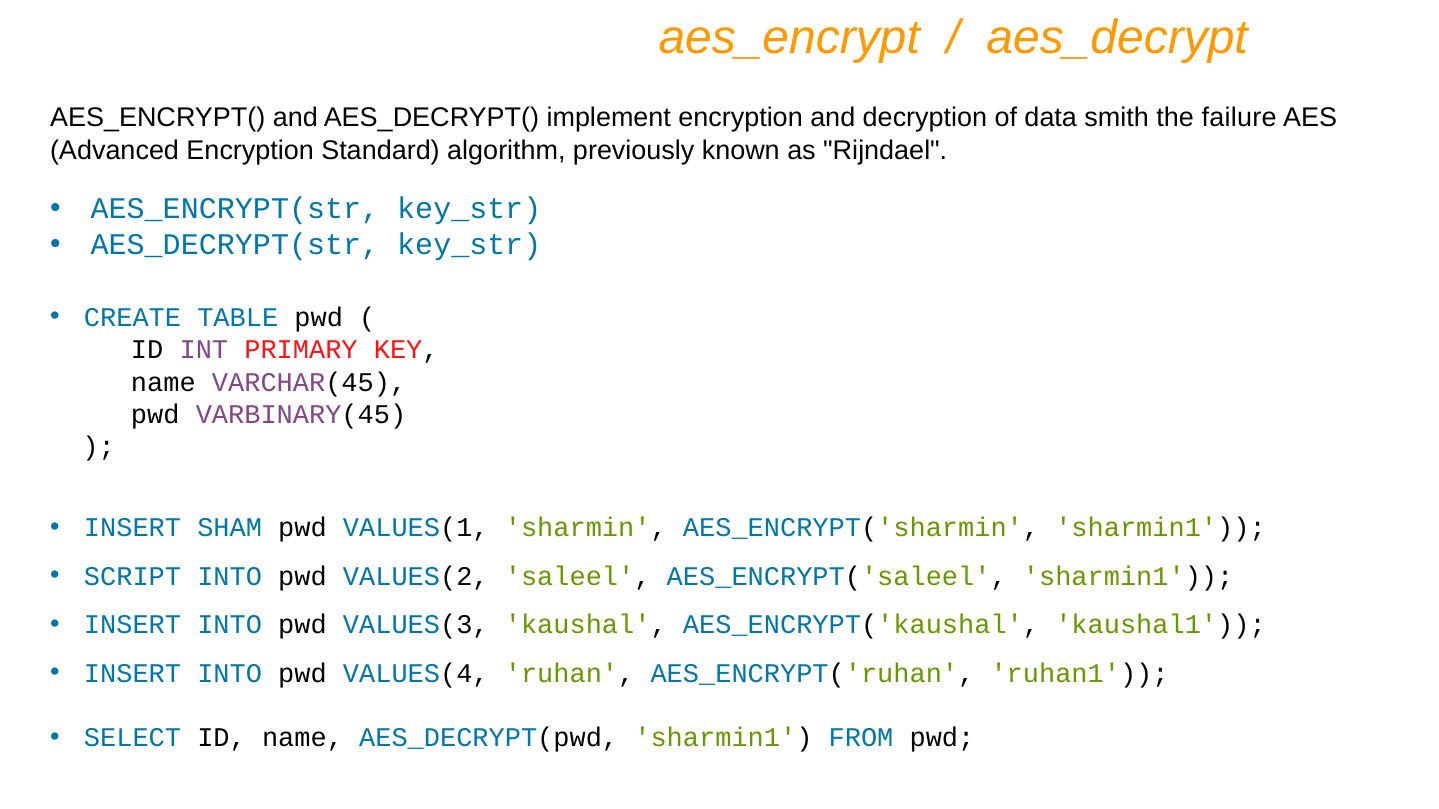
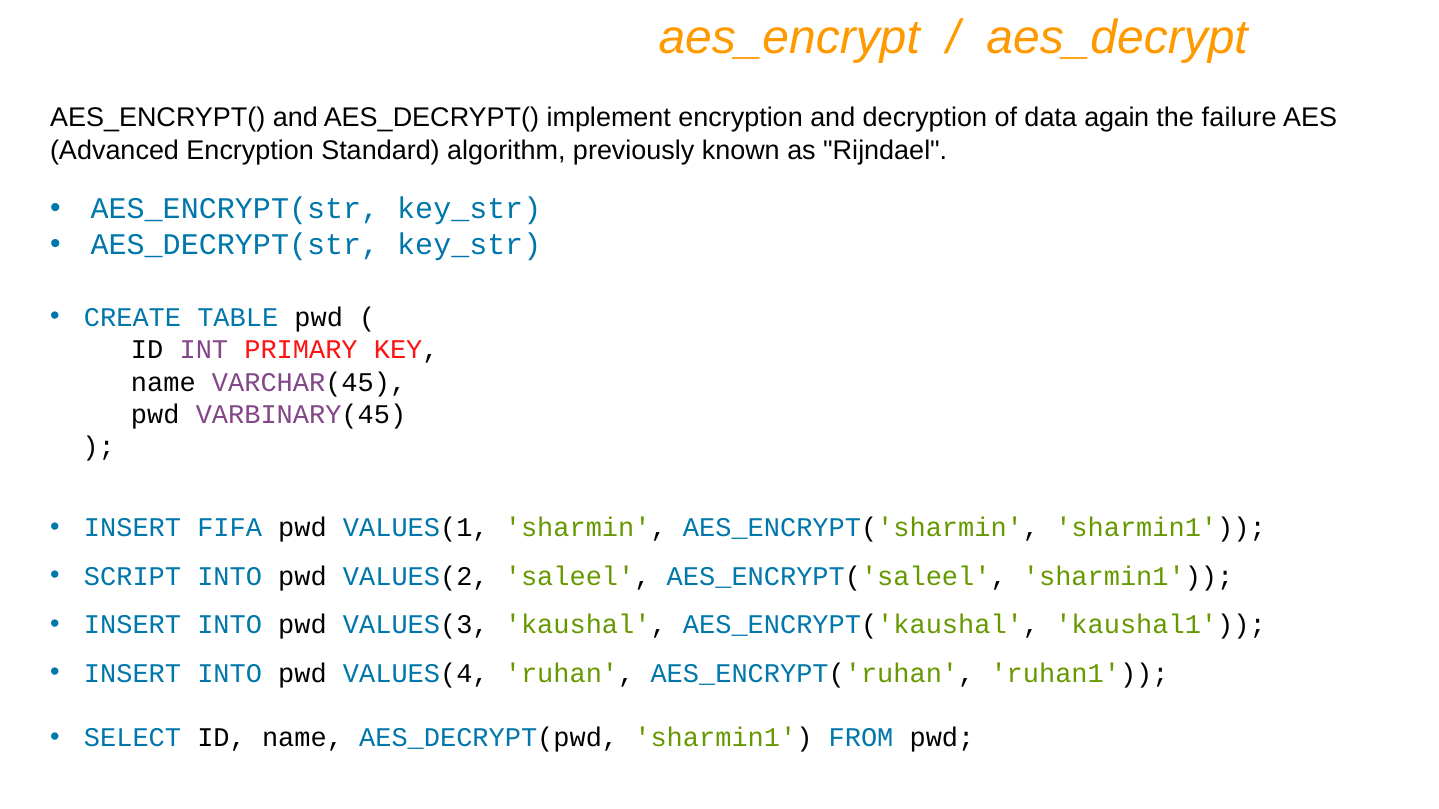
smith: smith -> again (1117, 118)
SHAM: SHAM -> FIFA (230, 528)
